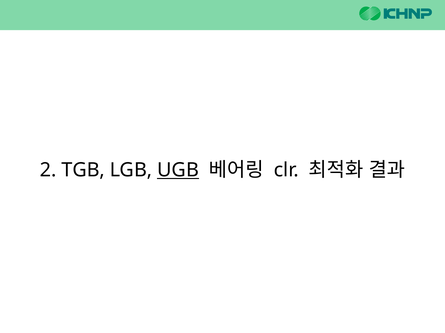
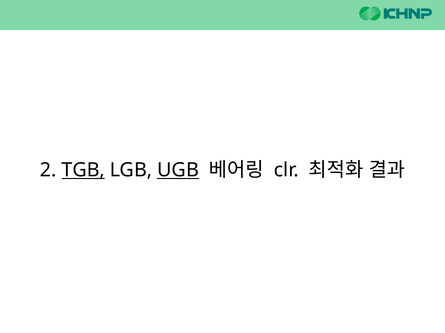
TGB underline: none -> present (83, 170)
